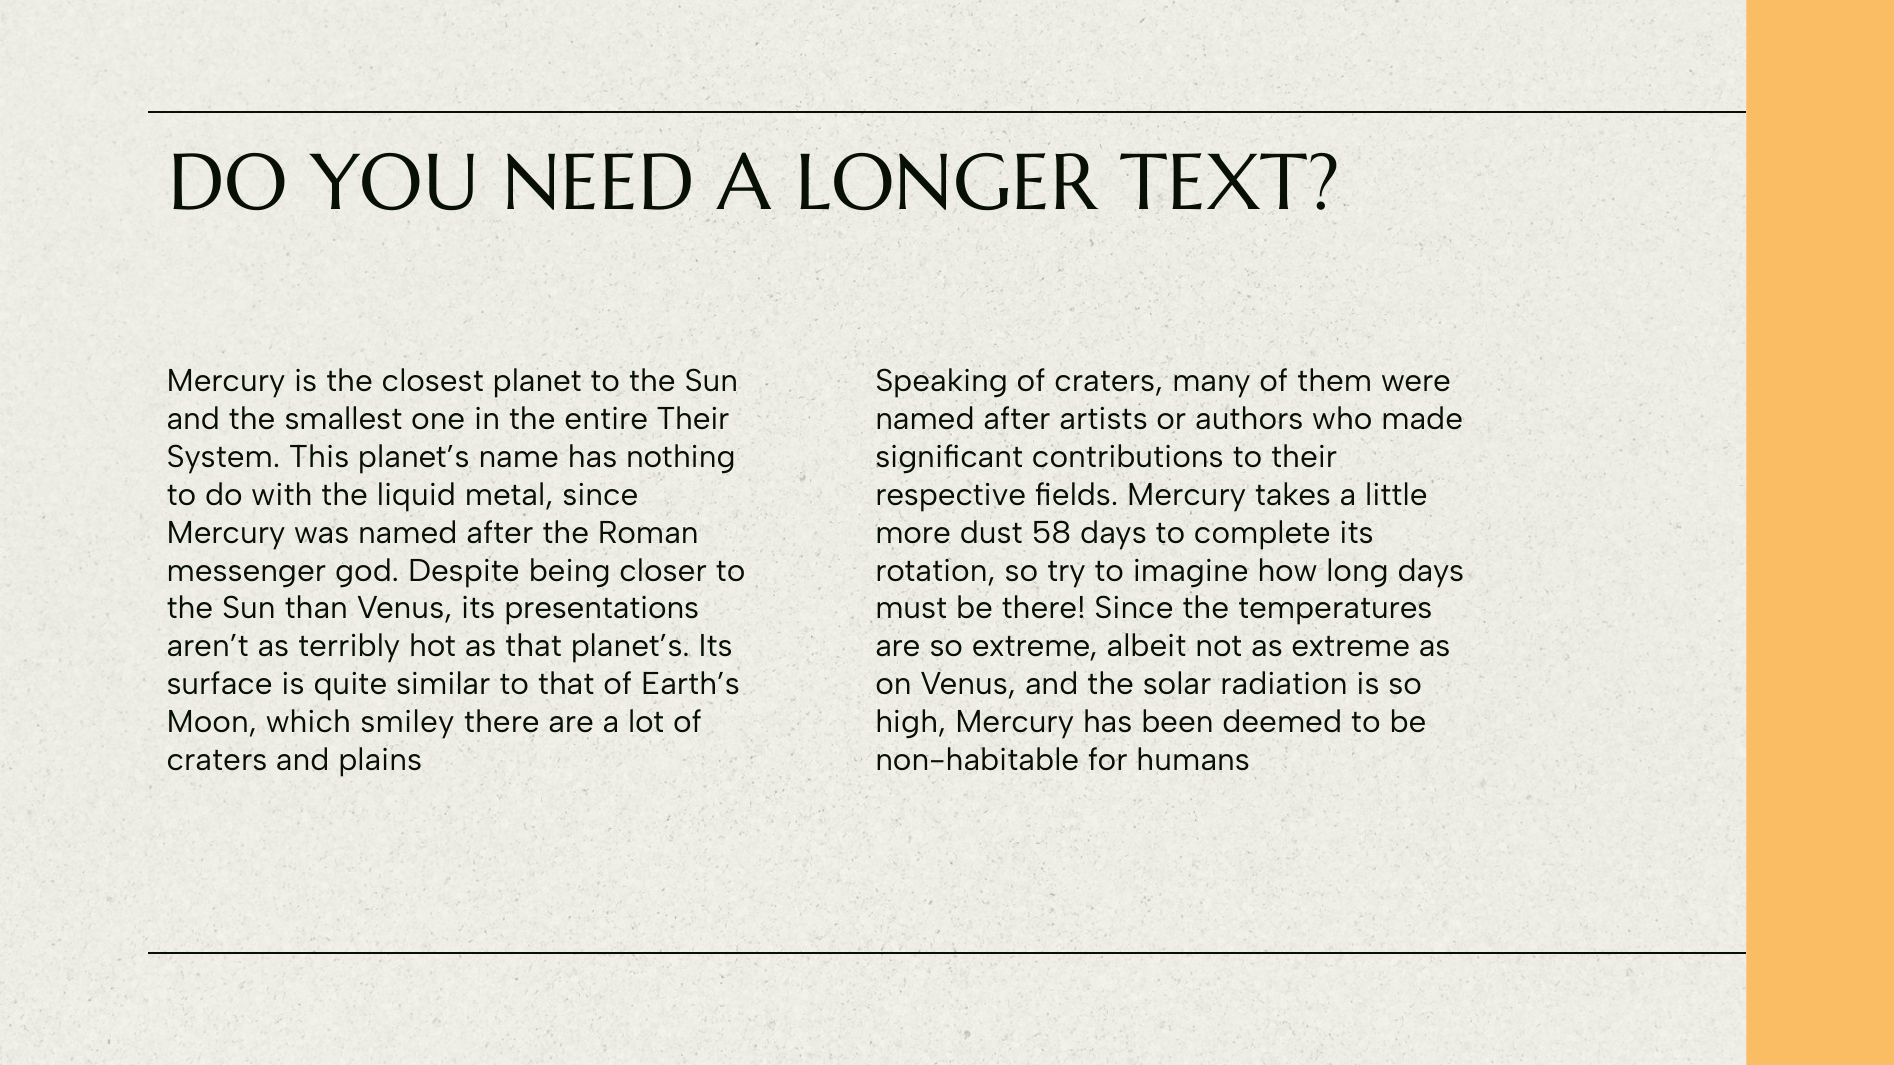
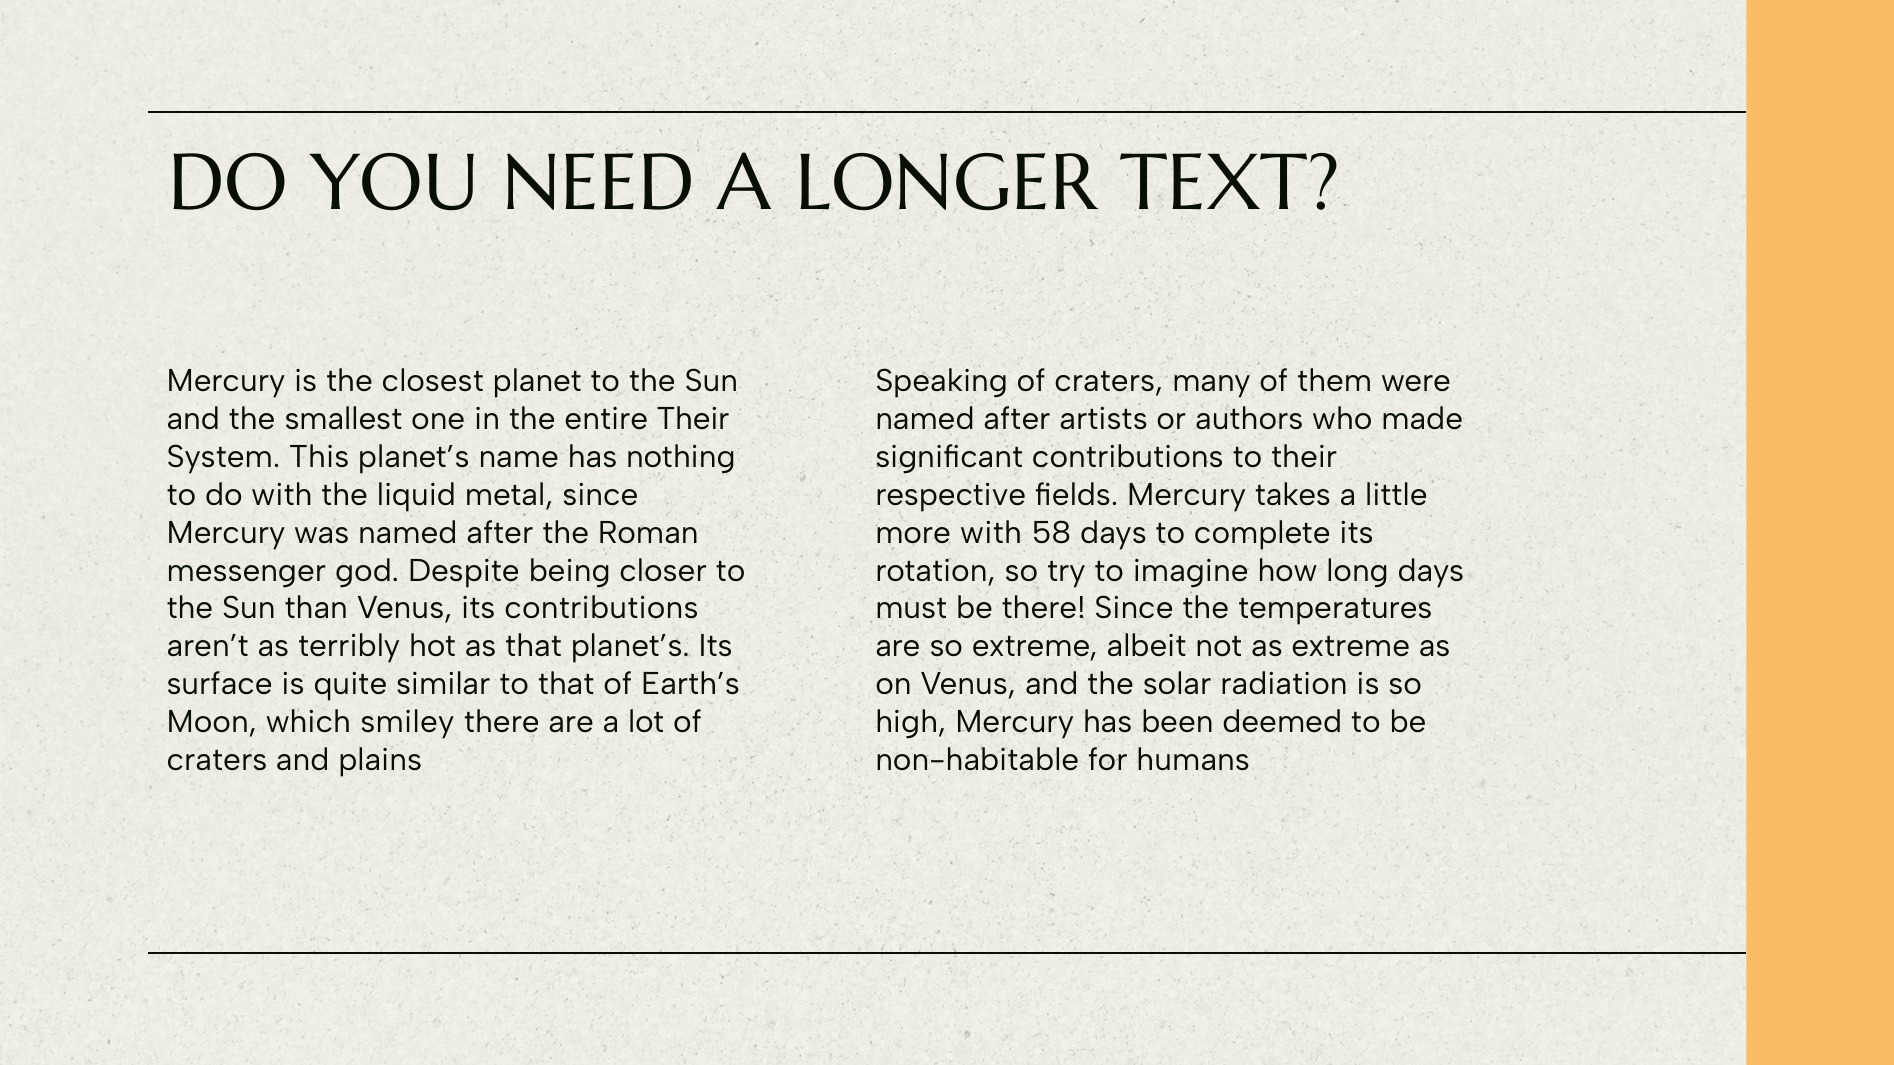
more dust: dust -> with (991, 533)
its presentations: presentations -> contributions (601, 609)
